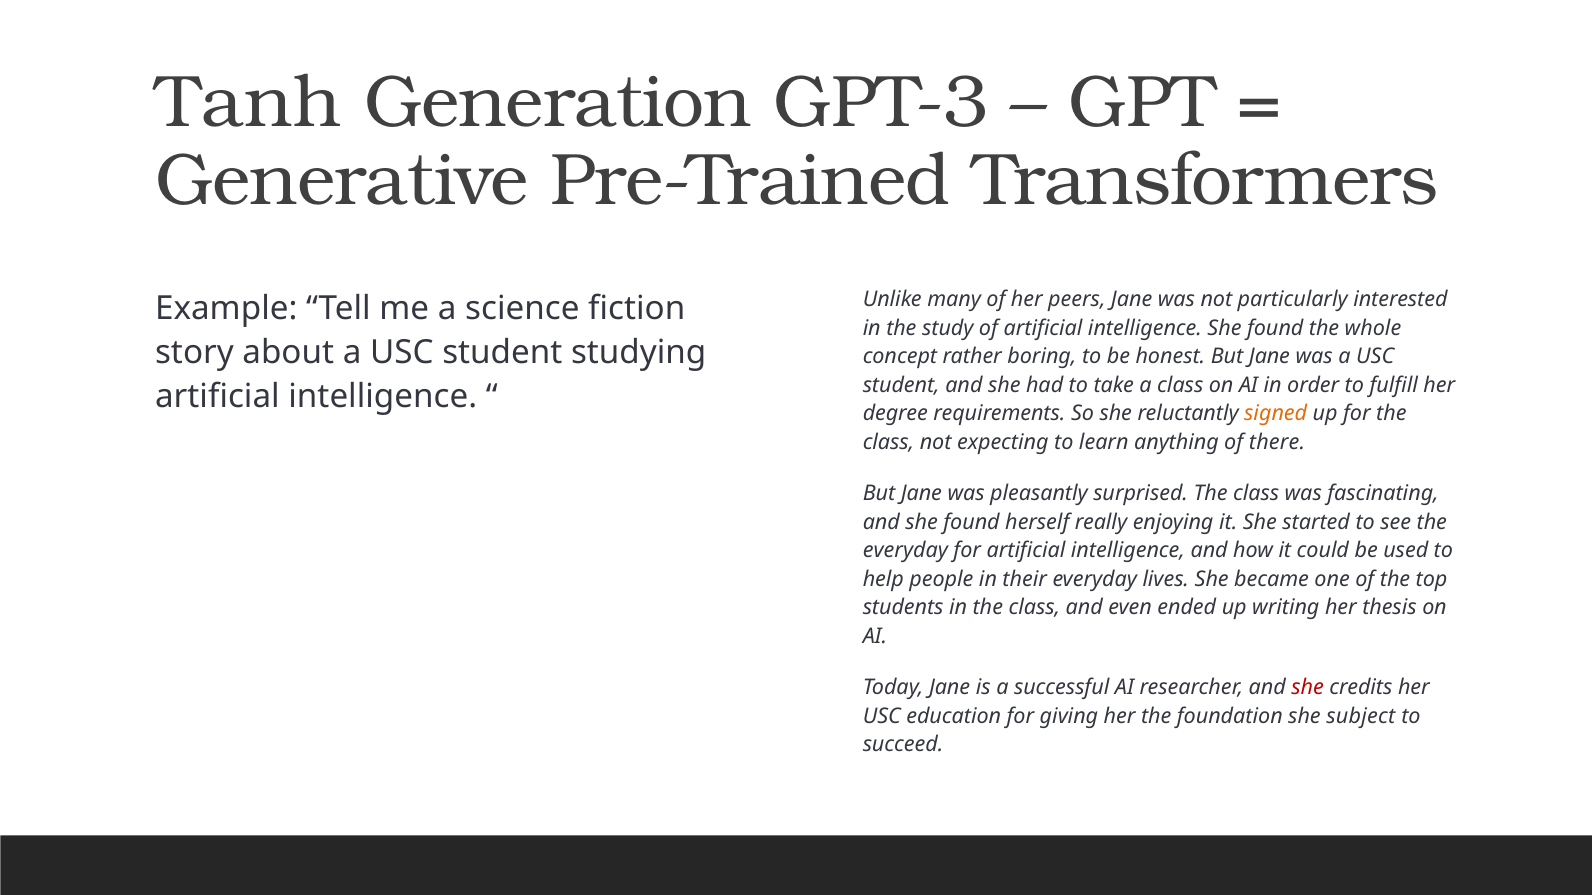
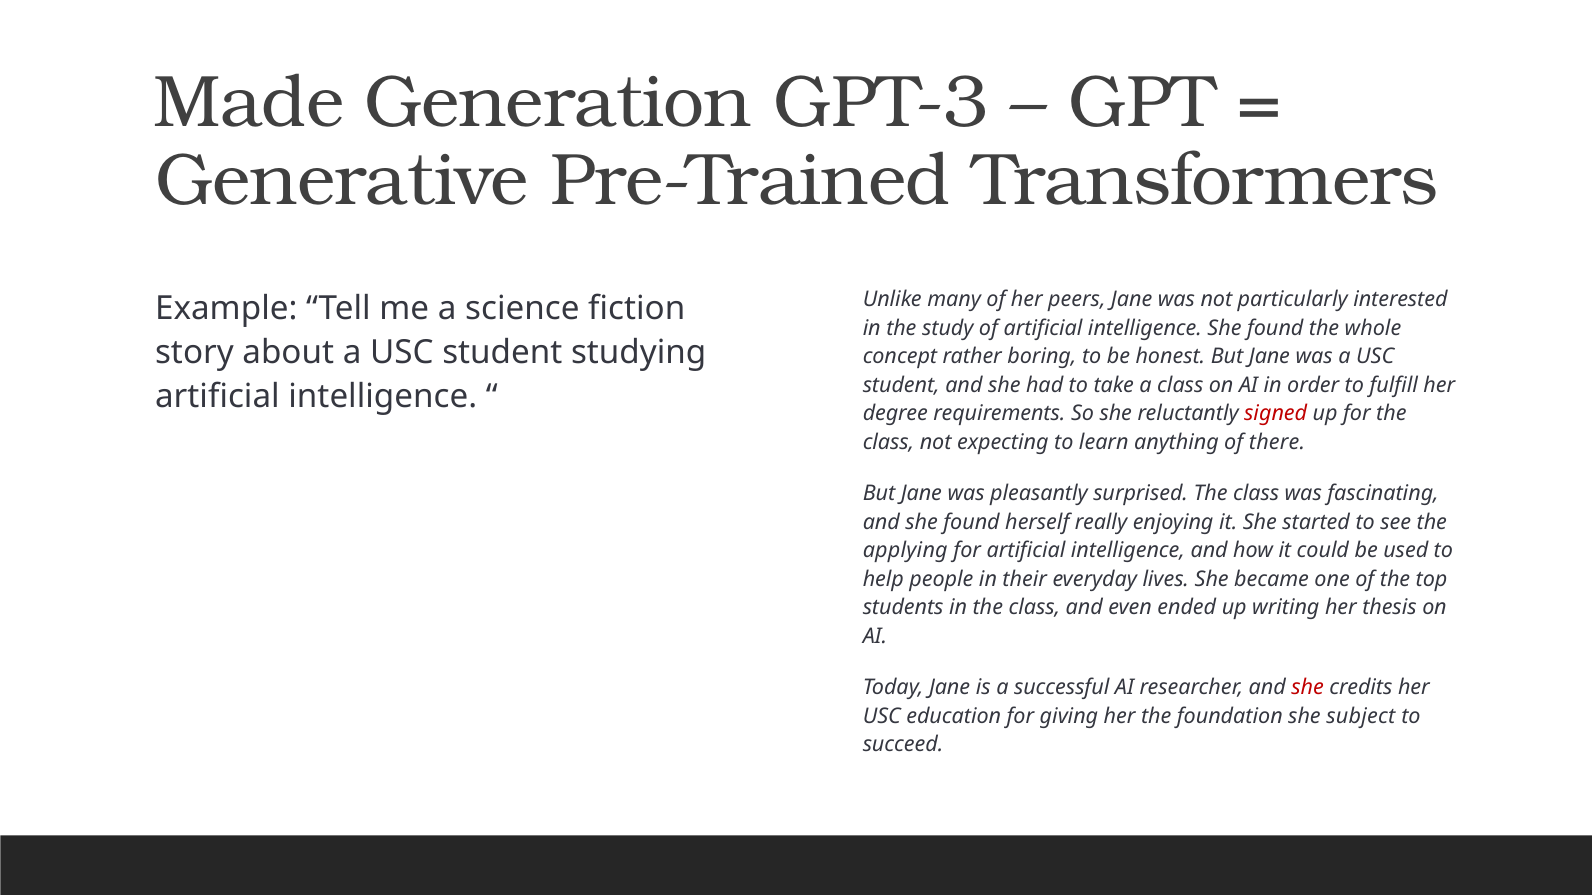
Tanh: Tanh -> Made (249, 102)
signed colour: orange -> red (1276, 414)
everyday: everyday -> applying (905, 551)
